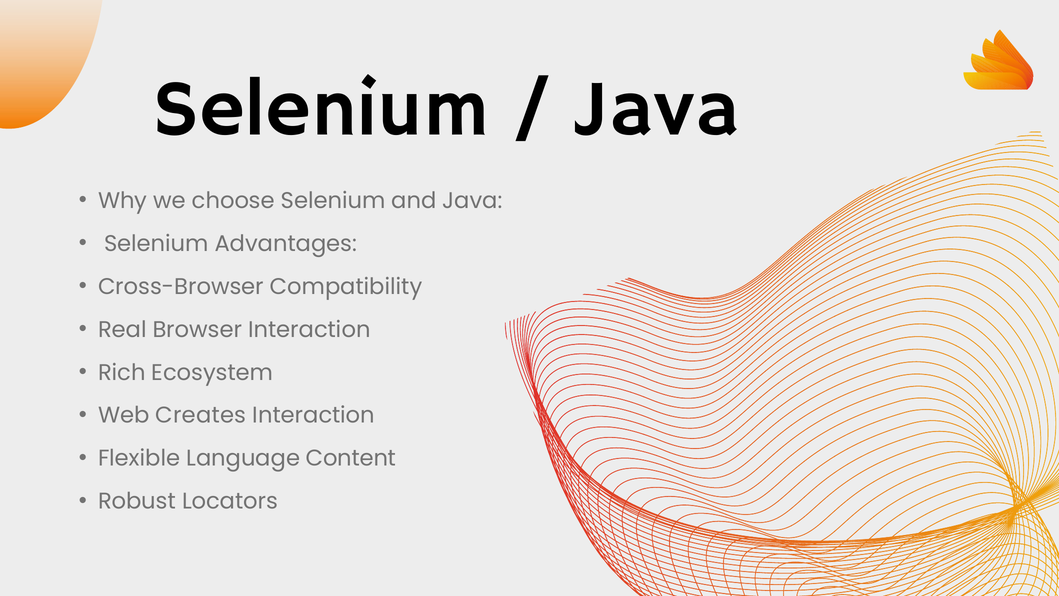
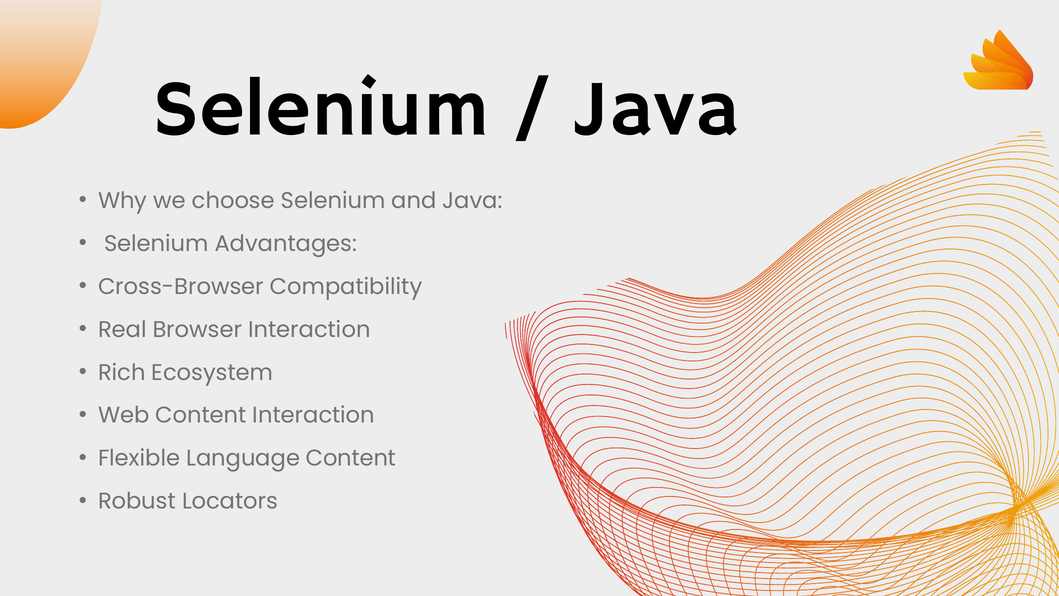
Web Creates: Creates -> Content (201, 415)
